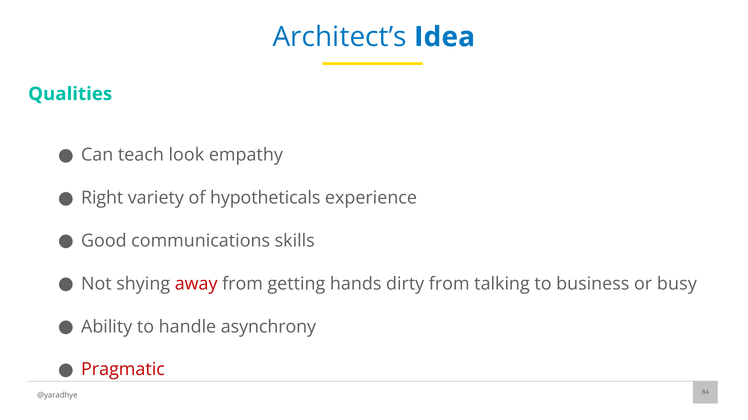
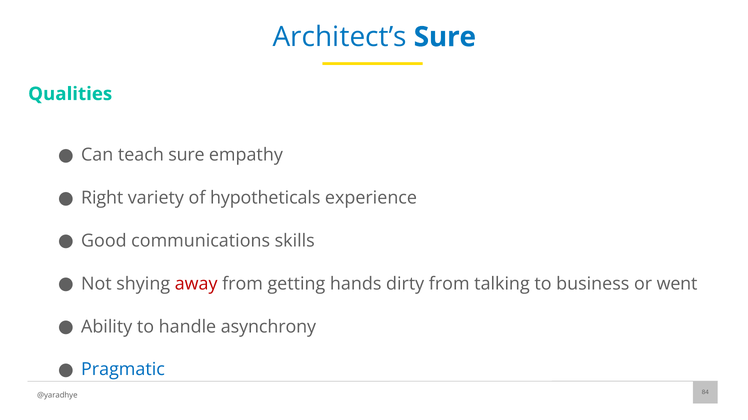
Architect’s Idea: Idea -> Sure (445, 37)
teach look: look -> sure (186, 155)
busy: busy -> went (677, 284)
Pragmatic colour: red -> blue (123, 370)
